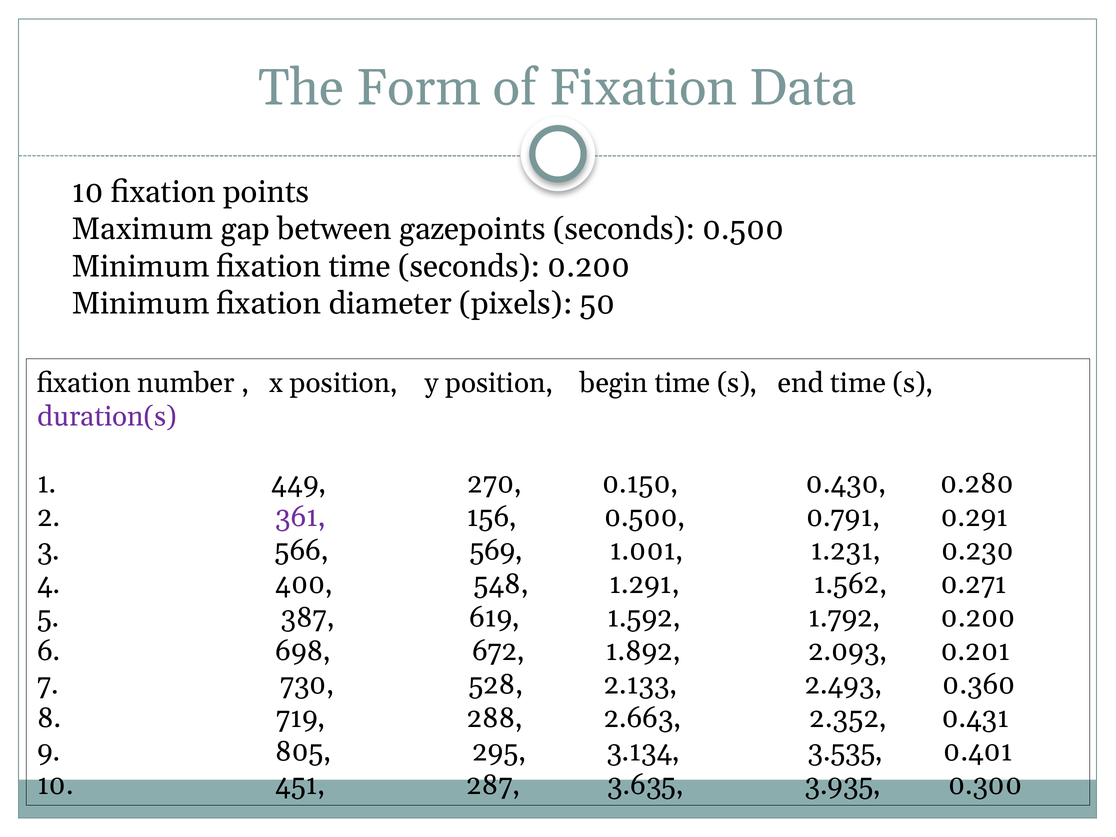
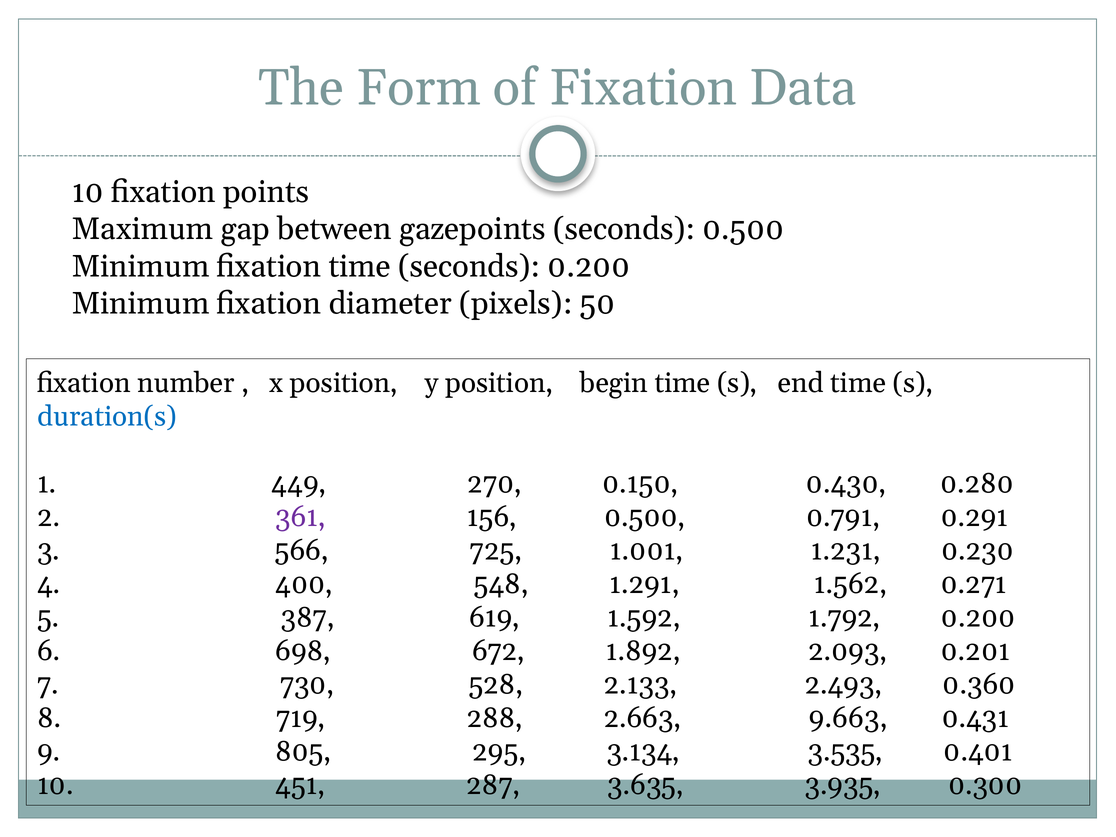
duration(s colour: purple -> blue (107, 417)
569: 569 -> 725 (496, 551)
2.352: 2.352 -> 9.663 (848, 718)
